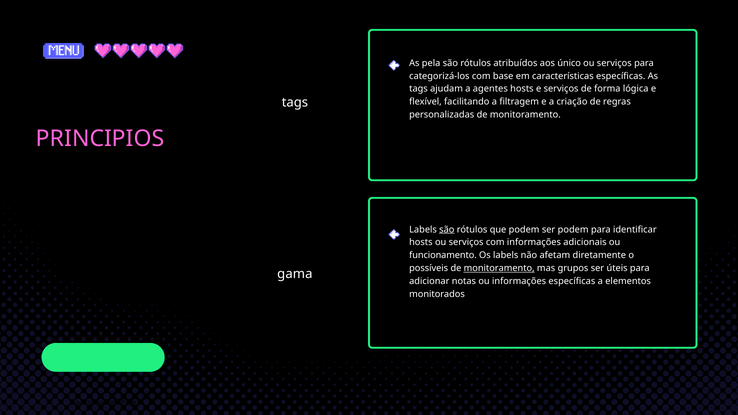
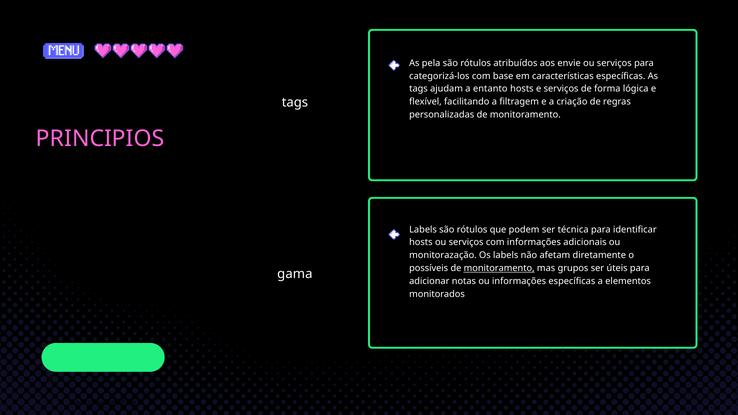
único: único -> envie (569, 63)
agentes: agentes -> entanto (490, 89)
são underline: present -> none (447, 230)
ser podem: podem -> técnica (573, 230)
funcionamento: funcionamento -> monitorazação (443, 255)
